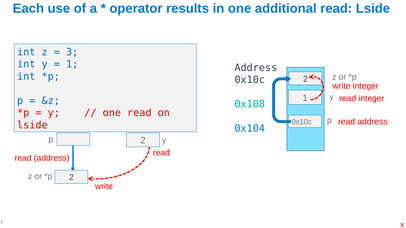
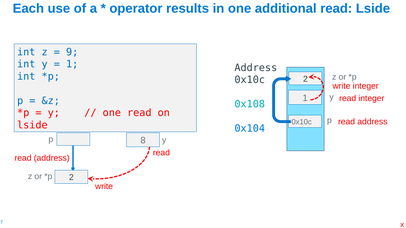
3: 3 -> 9 (72, 52)
p 2: 2 -> 8 (143, 141)
